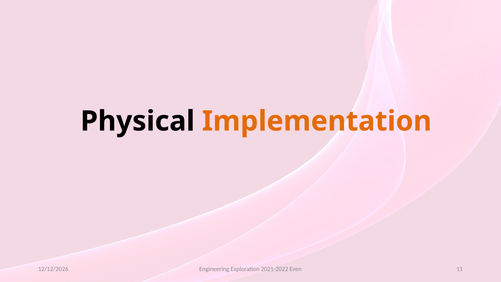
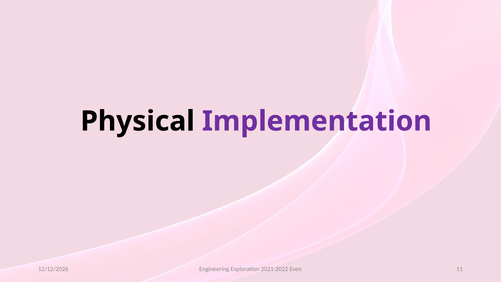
Implementation colour: orange -> purple (317, 121)
